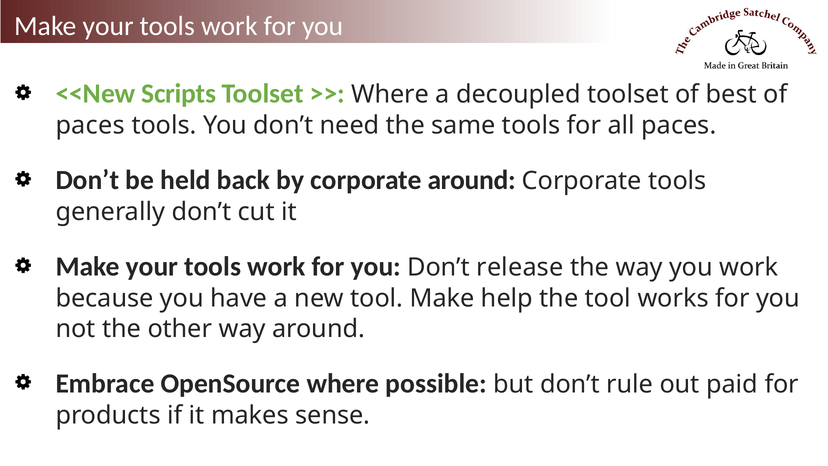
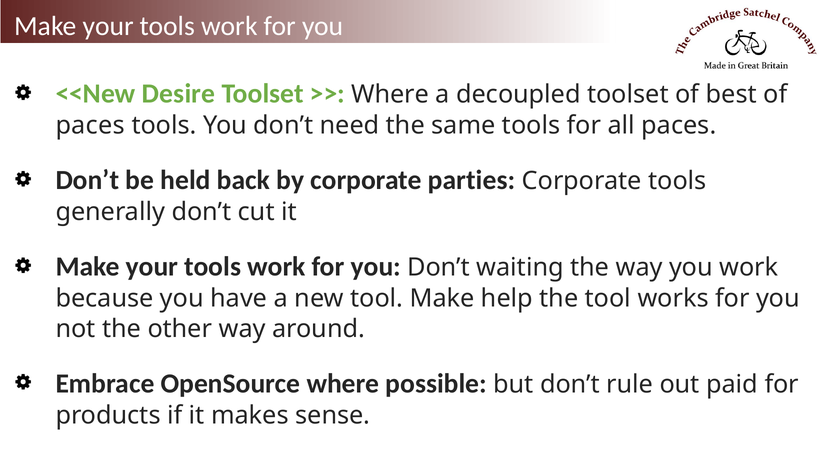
Scripts: Scripts -> Desire (179, 94)
corporate around: around -> parties (472, 180)
release: release -> waiting (520, 267)
